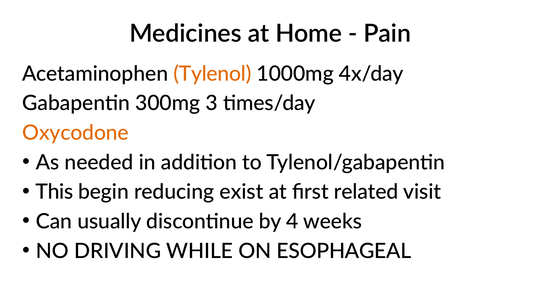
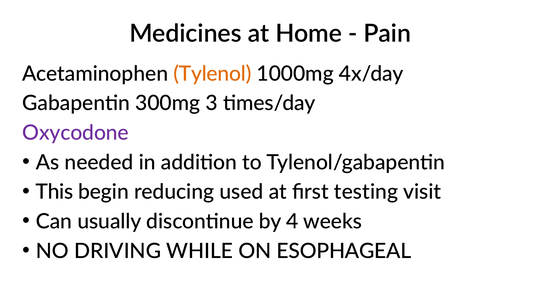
Oxycodone colour: orange -> purple (76, 133)
exist: exist -> used (241, 192)
related: related -> testing (366, 192)
